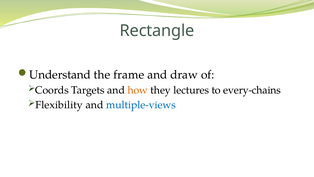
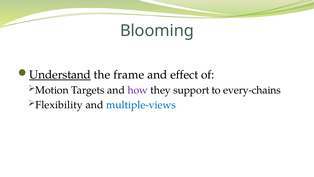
Rectangle: Rectangle -> Blooming (157, 31)
Understand underline: none -> present (60, 75)
draw: draw -> effect (184, 75)
Coords: Coords -> Motion (52, 90)
how colour: orange -> purple (138, 90)
lectures: lectures -> support (191, 90)
